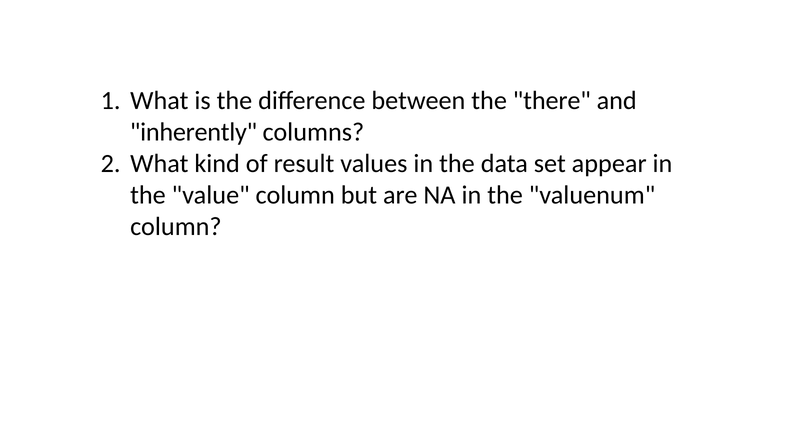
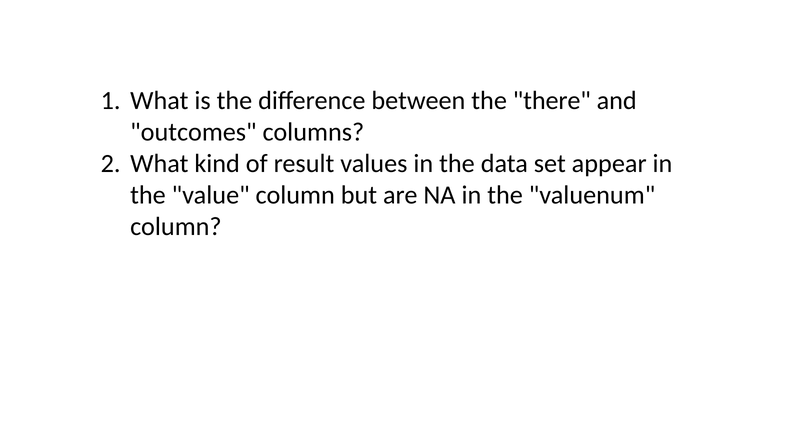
inherently: inherently -> outcomes (193, 132)
